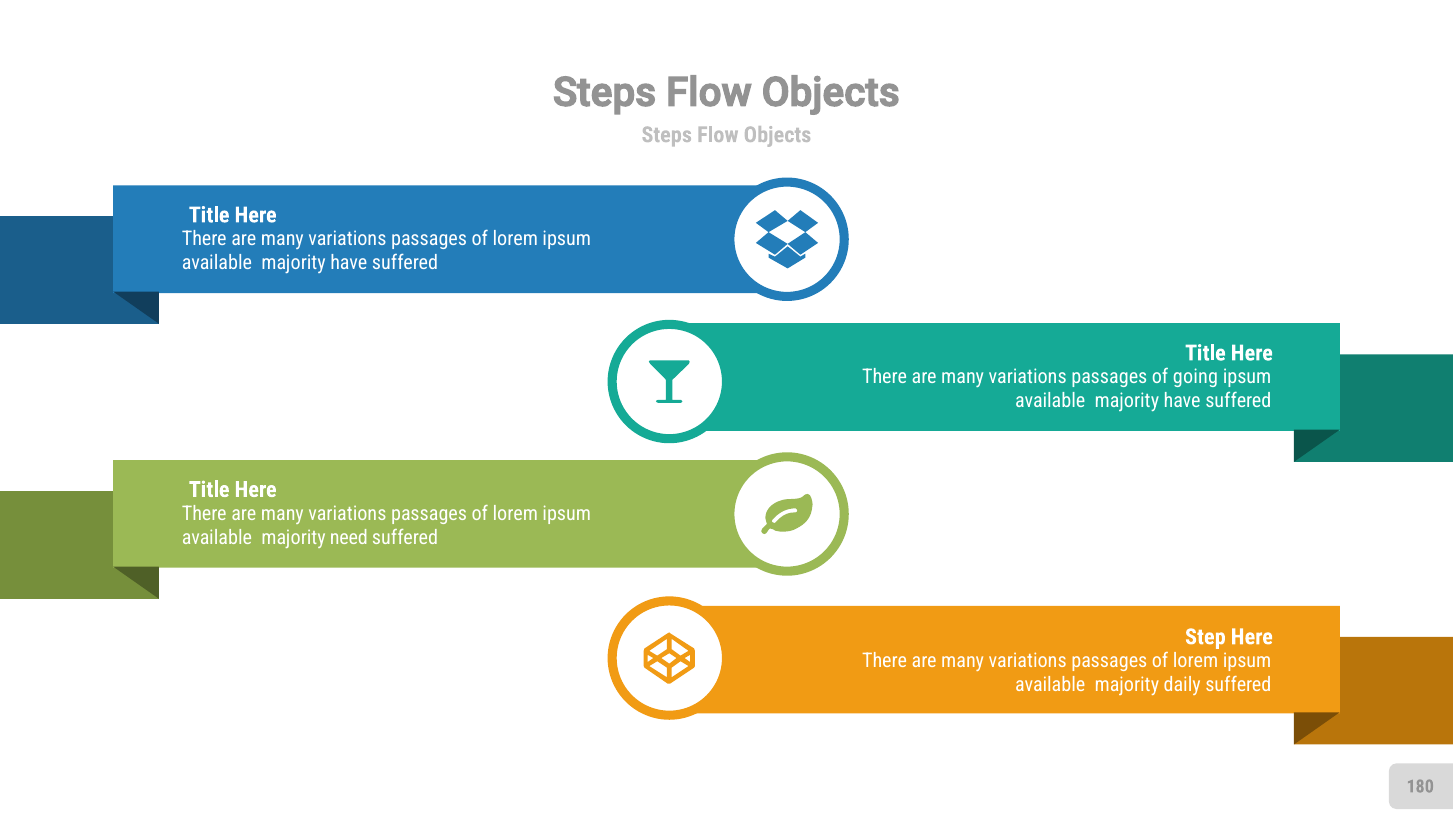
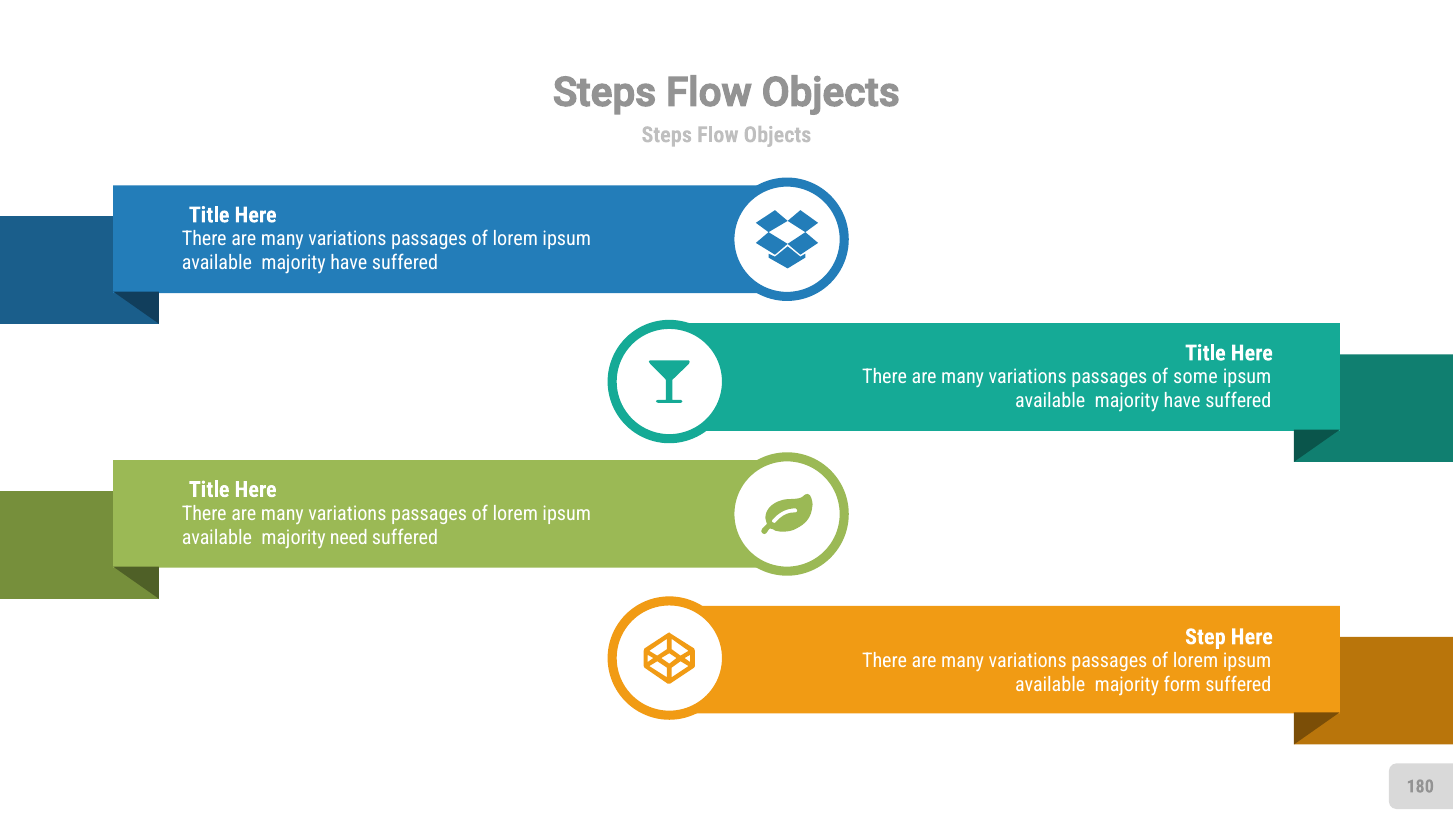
going: going -> some (1196, 377)
daily: daily -> form (1182, 685)
